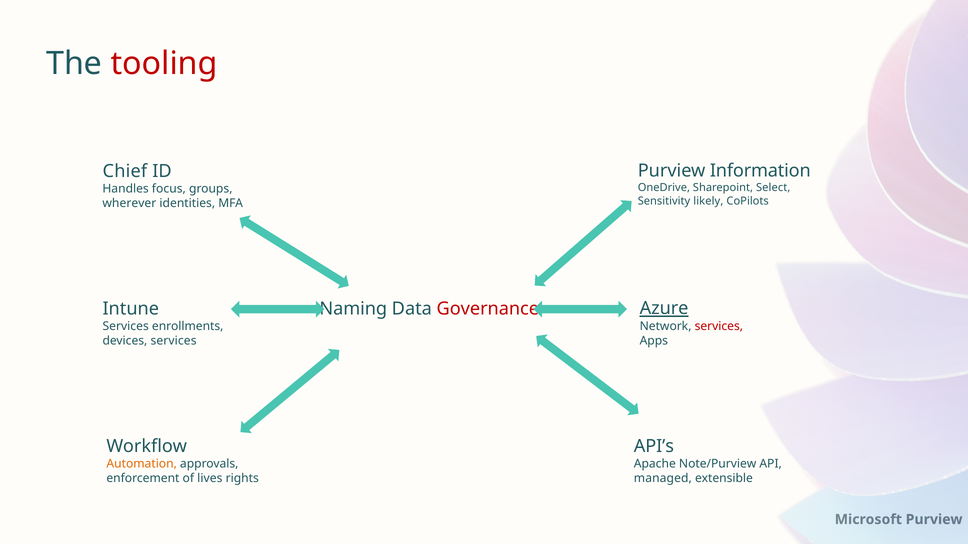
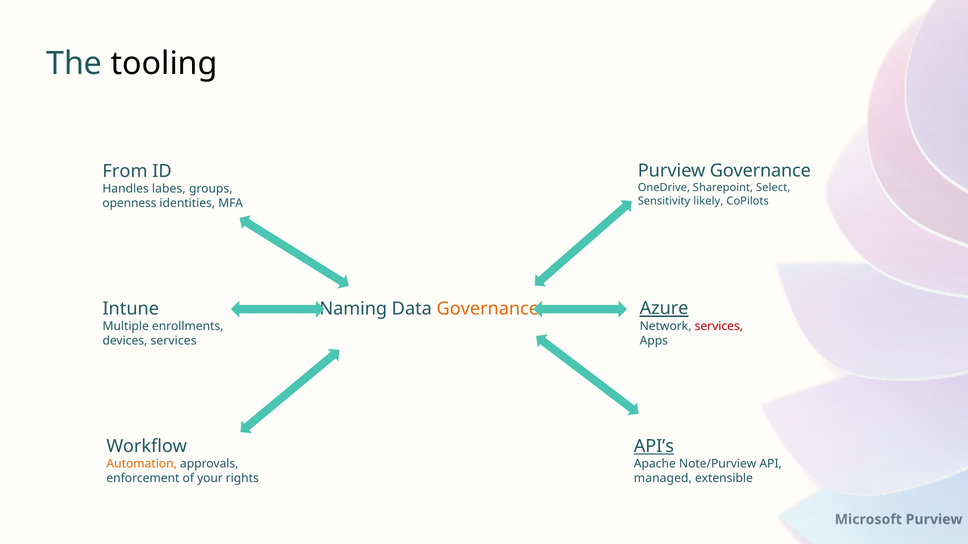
tooling colour: red -> black (164, 64)
Purview Information: Information -> Governance (760, 171)
Chief: Chief -> From (125, 171)
focus: focus -> labes (169, 189)
wherever: wherever -> openness (129, 204)
Governance colour: red -> orange (488, 309)
Services: Services -> Multiple (126, 327)
API’s underline: none -> present (654, 447)
lives: lives -> your (210, 479)
